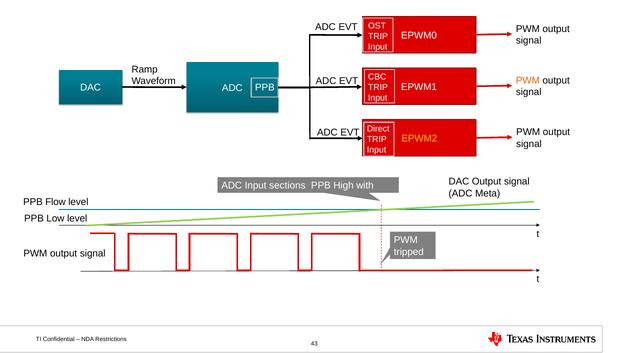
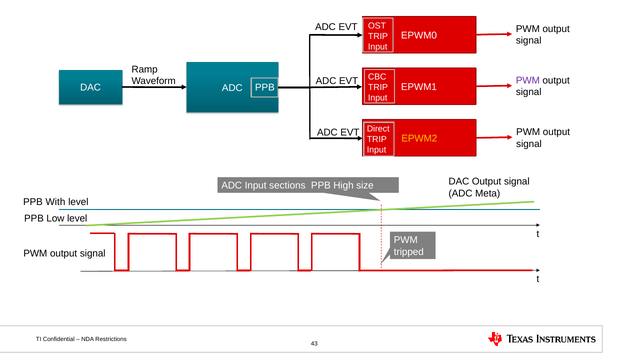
PWM colour: orange -> purple (528, 80)
with: with -> size (365, 185)
Flow: Flow -> With (55, 202)
